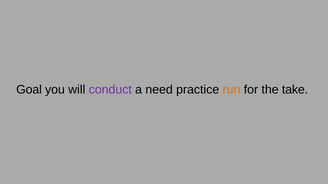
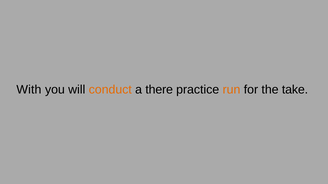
Goal: Goal -> With (29, 90)
conduct colour: purple -> orange (110, 90)
need: need -> there (159, 90)
